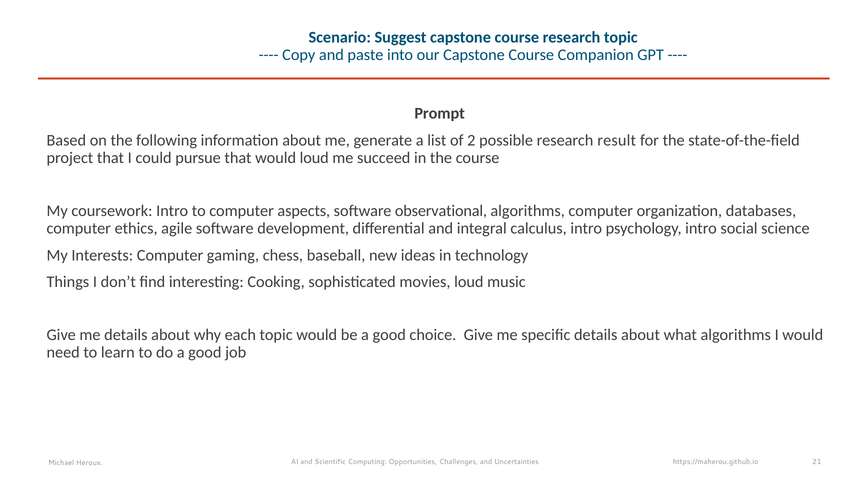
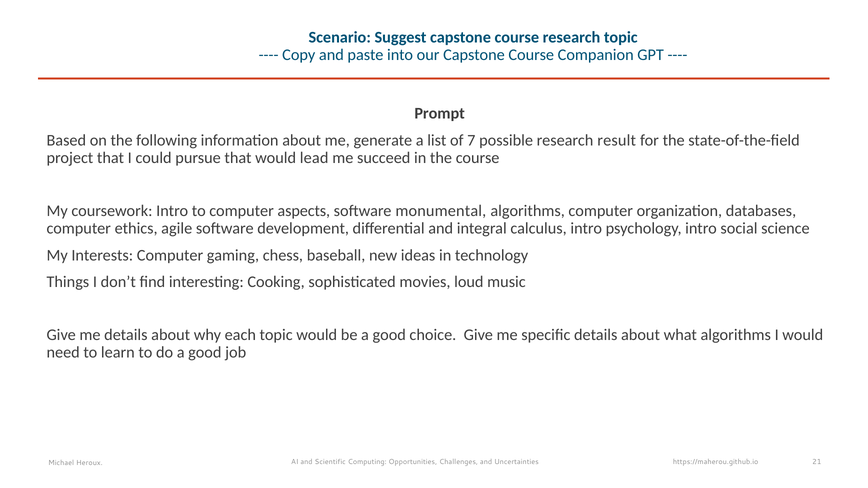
2: 2 -> 7 (471, 140)
would loud: loud -> lead (314, 158)
observational: observational -> monumental (441, 211)
